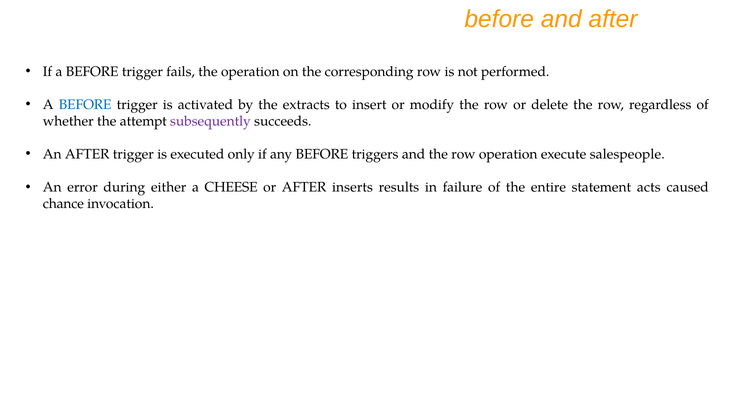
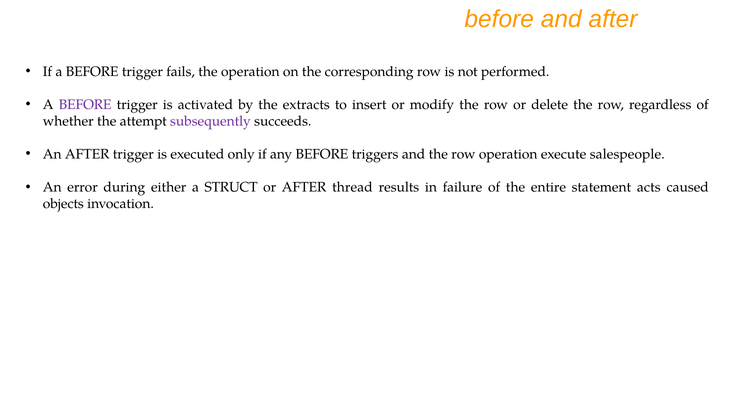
BEFORE colour: blue -> purple (85, 105)
CHEESE: CHEESE -> STRUCT (231, 187)
inserts: inserts -> thread (352, 187)
chance: chance -> objects (63, 204)
